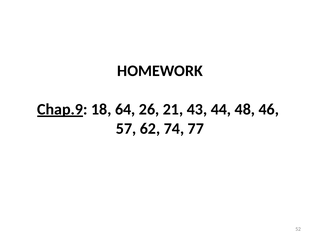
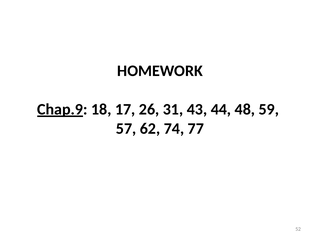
64: 64 -> 17 (125, 109)
21: 21 -> 31 (173, 109)
46: 46 -> 59 (269, 109)
